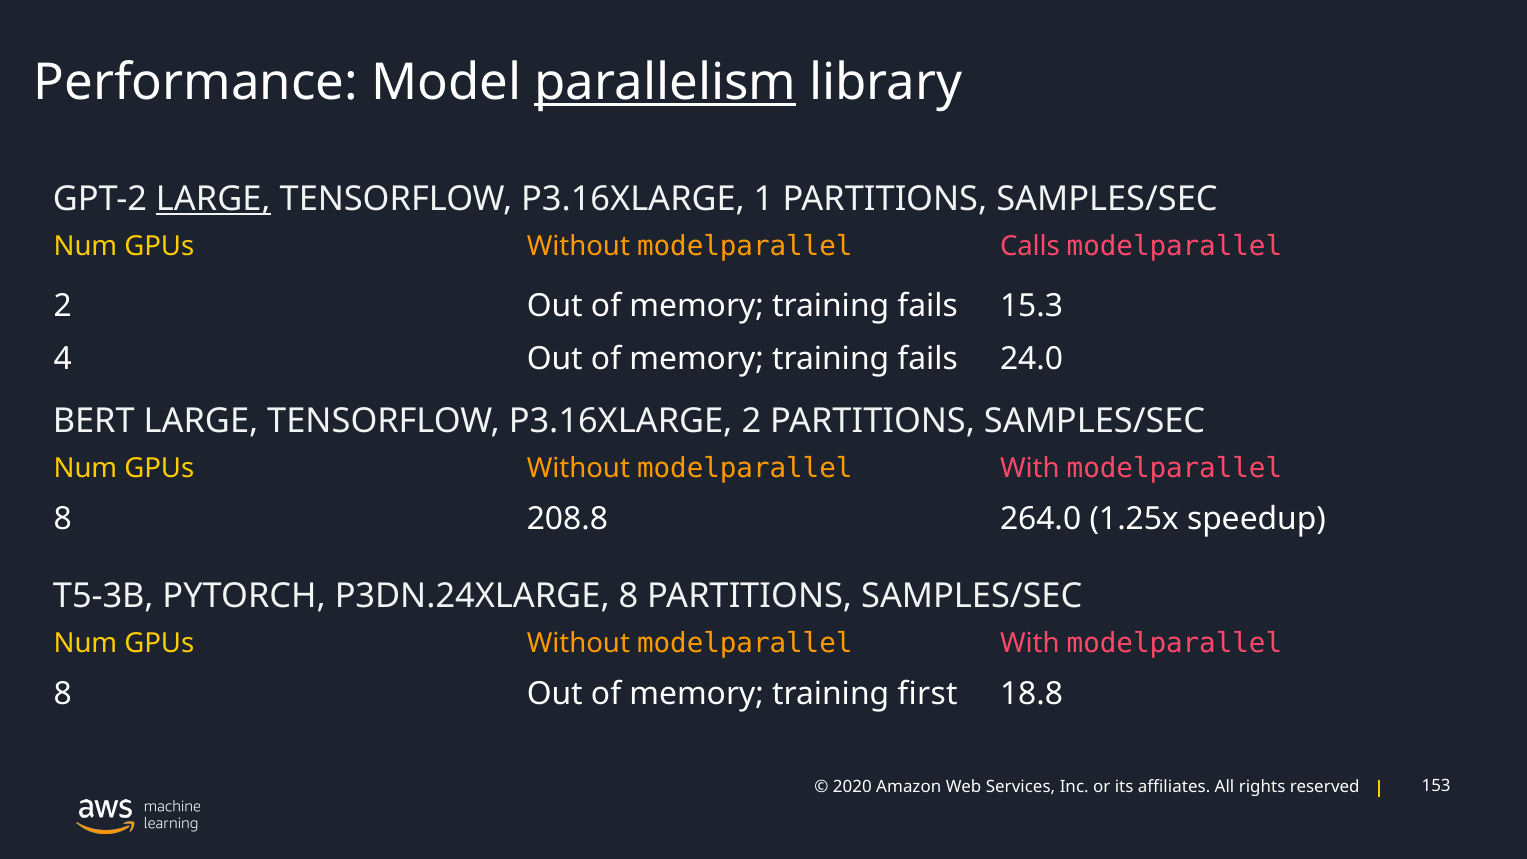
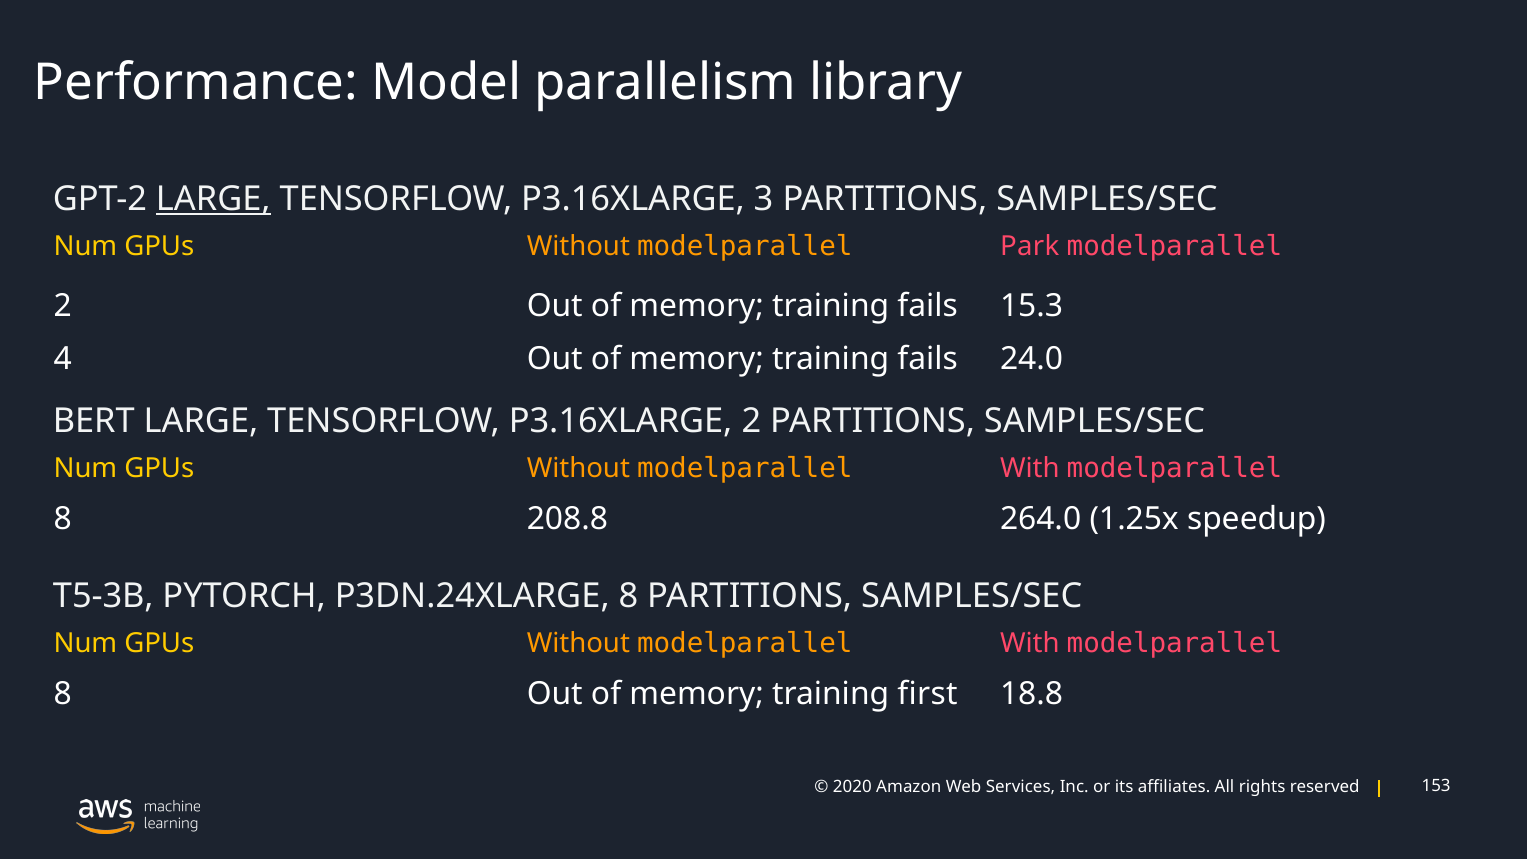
parallelism underline: present -> none (665, 83)
1: 1 -> 3 (764, 199)
Calls: Calls -> Park (1030, 246)
